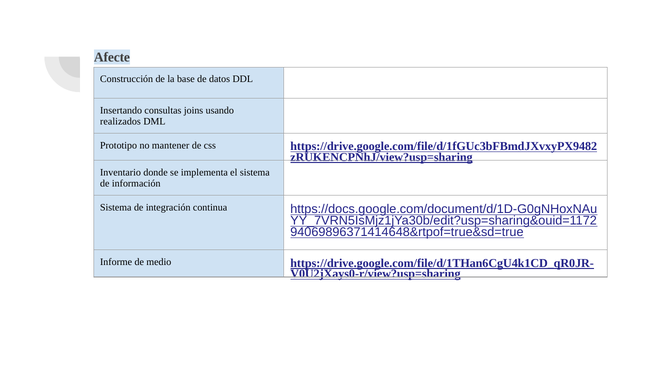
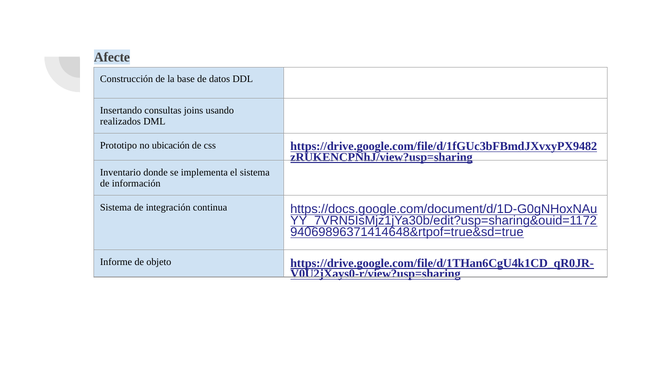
mantener: mantener -> ubicación (171, 145)
medio: medio -> objeto (159, 262)
